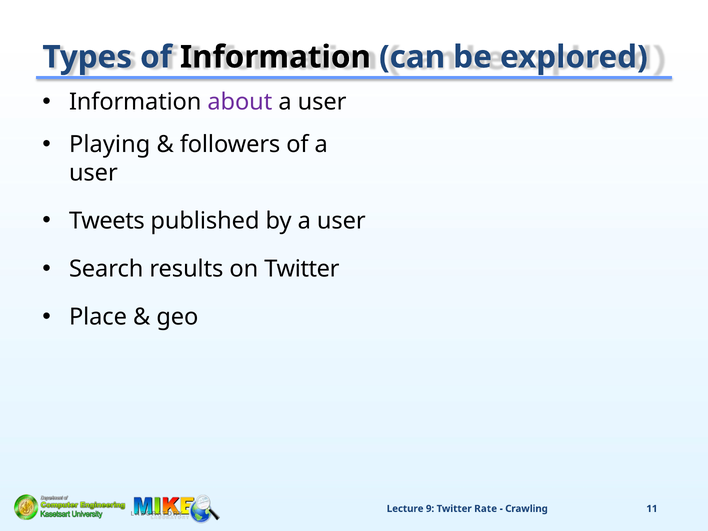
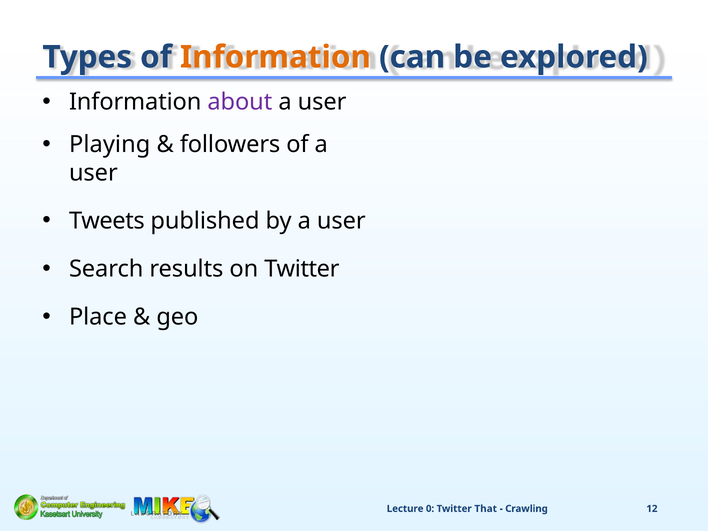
Information colour: black -> orange (275, 57)
9: 9 -> 0 (430, 509)
Rate: Rate -> That (486, 509)
11: 11 -> 12 (652, 509)
